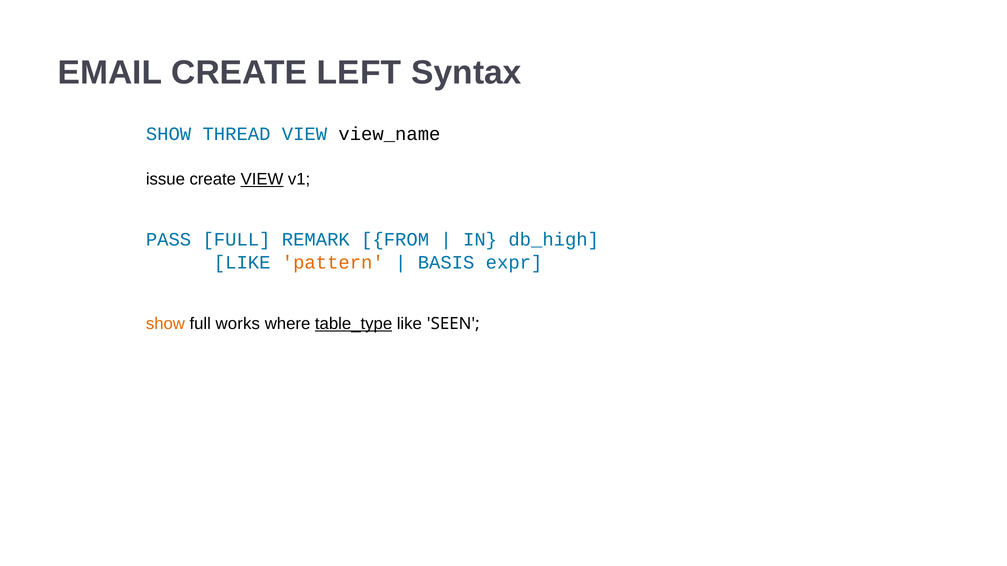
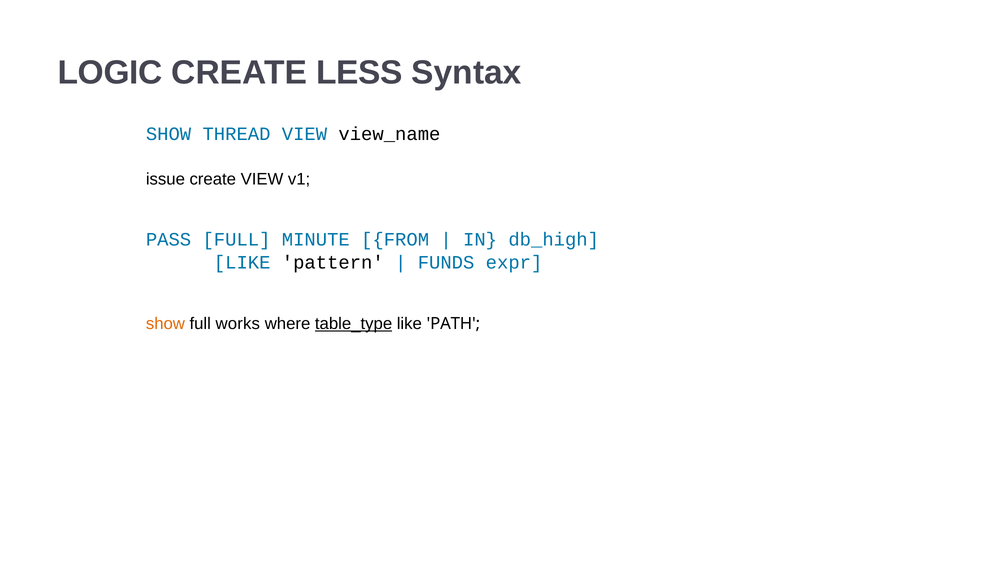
EMAIL: EMAIL -> LOGIC (110, 73)
LEFT: LEFT -> LESS (359, 73)
VIEW underline: present -> none (262, 179)
REMARK: REMARK -> MINUTE (316, 240)
pattern colour: orange -> black (333, 263)
BASIS: BASIS -> FUNDS (446, 263)
SEEN: SEEN -> PATH (453, 324)
